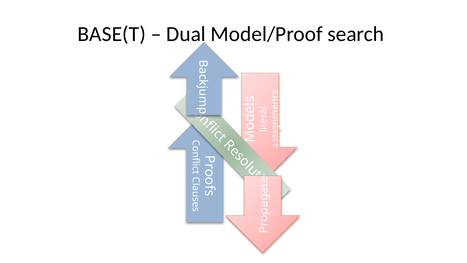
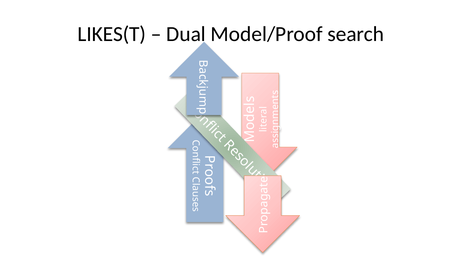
BASE(T: BASE(T -> LIKES(T (112, 34)
